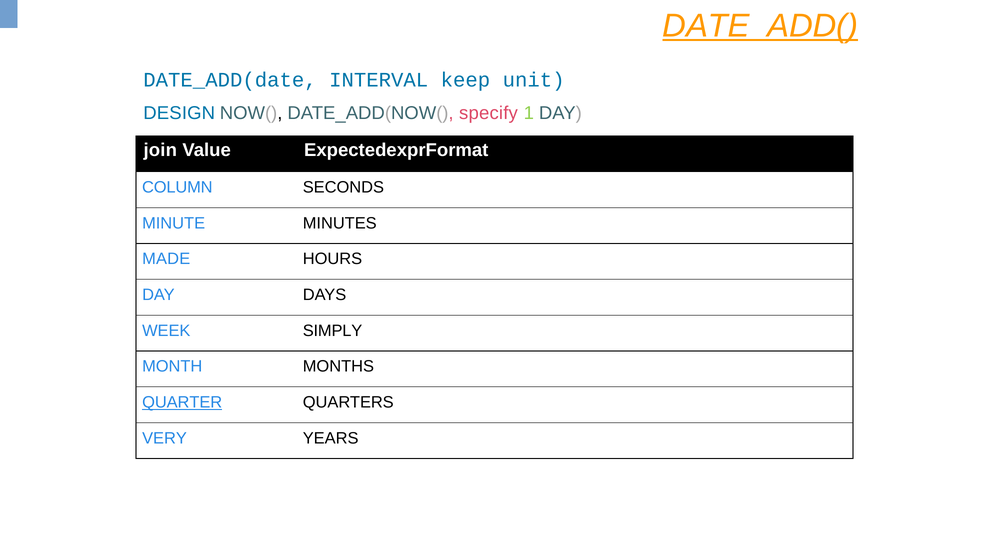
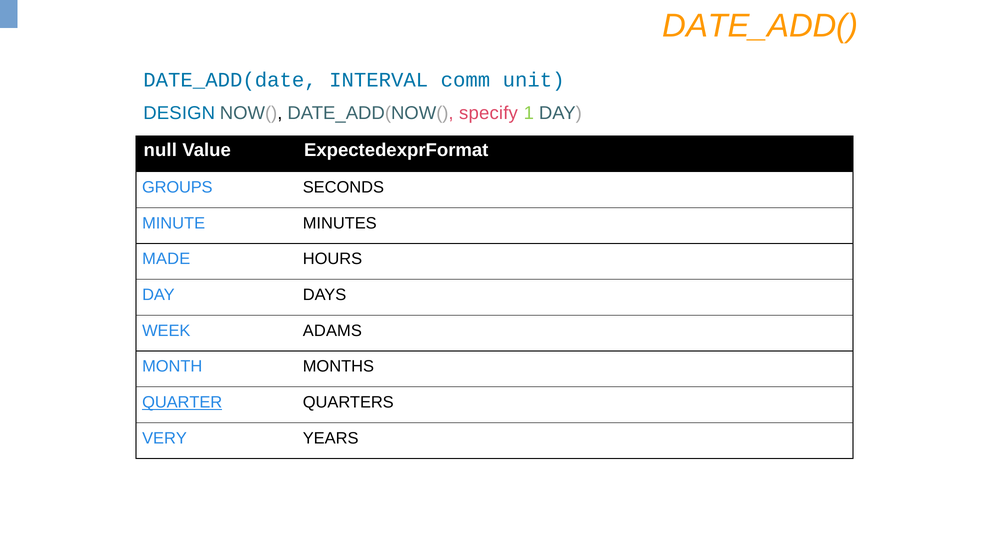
DATE_ADD( underline: present -> none (760, 26)
keep: keep -> comm (465, 80)
join: join -> null (160, 150)
COLUMN: COLUMN -> GROUPS (177, 187)
SIMPLY: SIMPLY -> ADAMS (332, 331)
